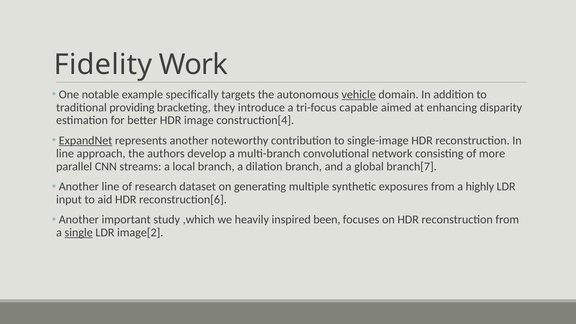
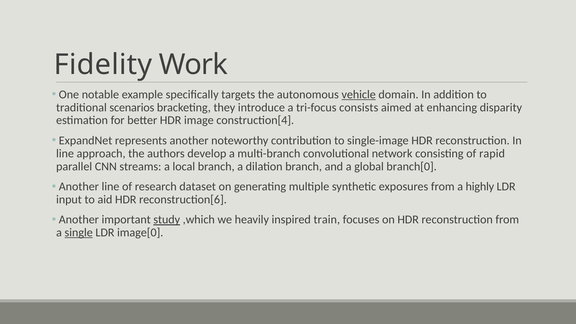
providing: providing -> scenarios (132, 107)
capable: capable -> consists (359, 107)
ExpandNet underline: present -> none (86, 140)
more: more -> rapid (492, 153)
branch[7: branch[7 -> branch[0 (412, 166)
study underline: none -> present (167, 220)
been: been -> train (327, 220)
image[2: image[2 -> image[0 (140, 233)
